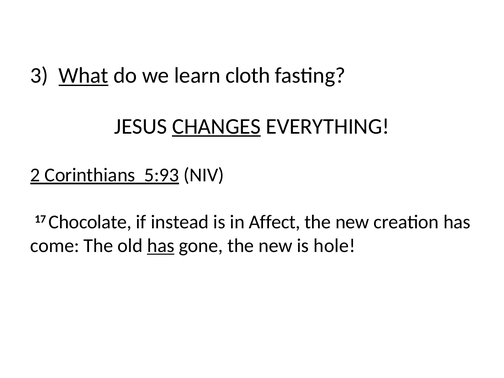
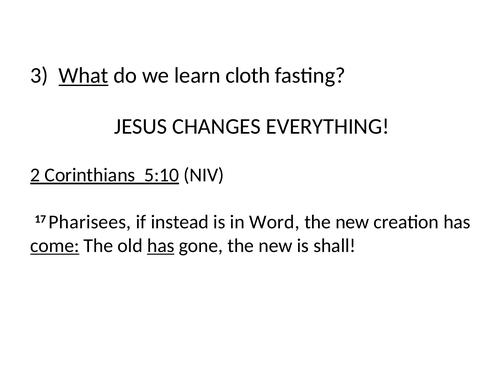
CHANGES underline: present -> none (216, 127)
5:93: 5:93 -> 5:10 (162, 175)
Chocolate: Chocolate -> Pharisees (90, 222)
Affect: Affect -> Word (274, 222)
come underline: none -> present (55, 246)
hole: hole -> shall (335, 246)
